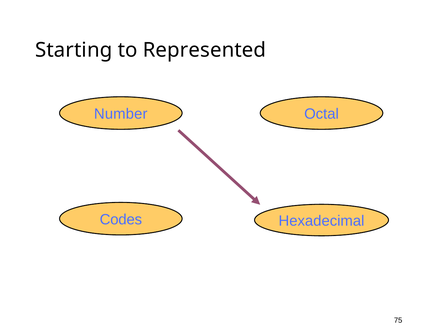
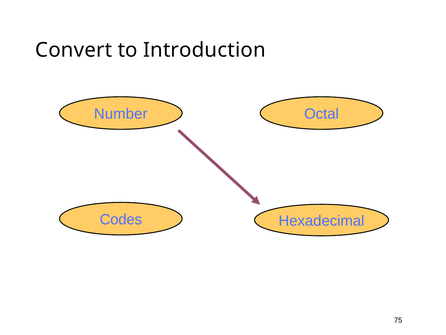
Starting: Starting -> Convert (74, 50)
Represented: Represented -> Introduction (204, 50)
